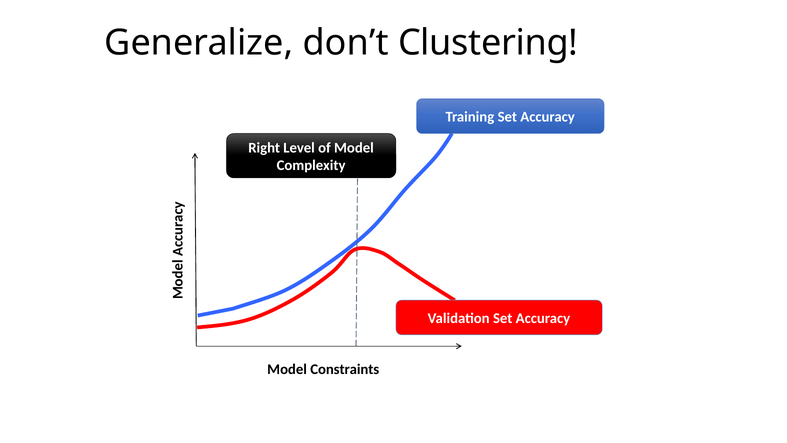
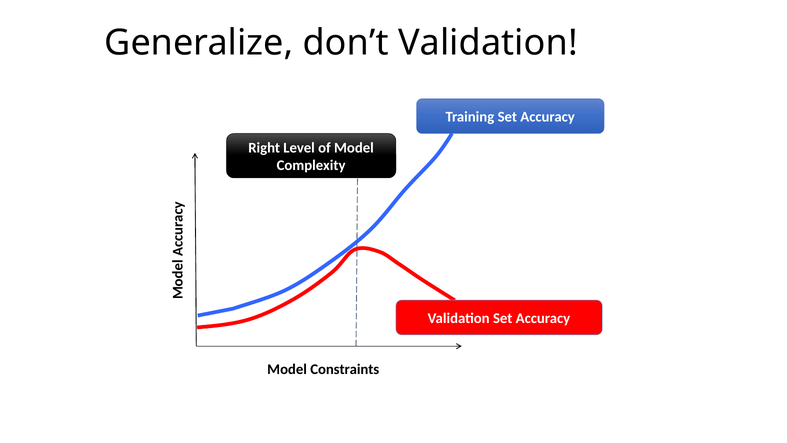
don’t Clustering: Clustering -> Validation (488, 43)
